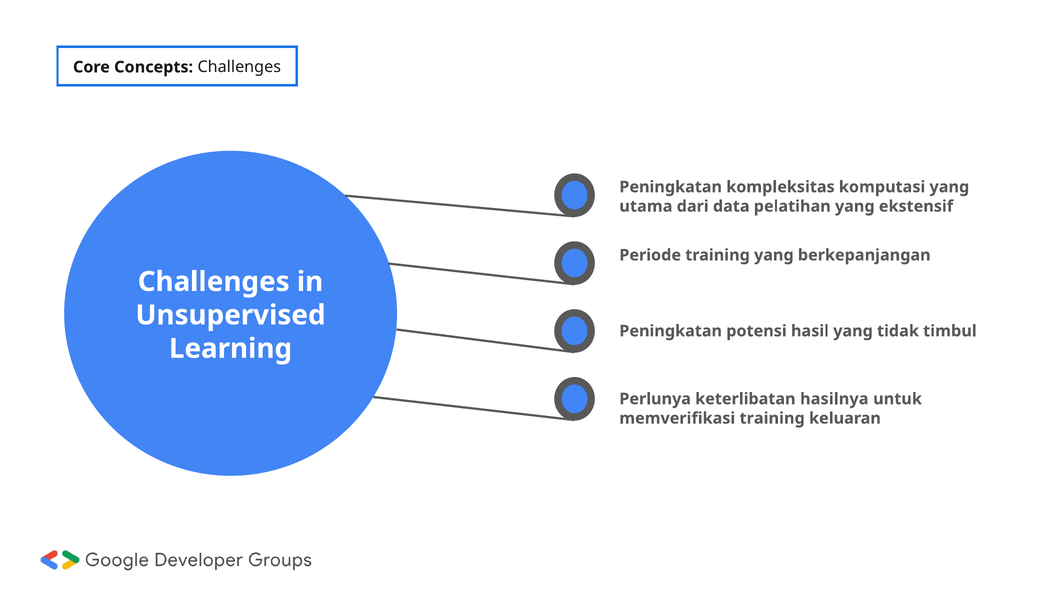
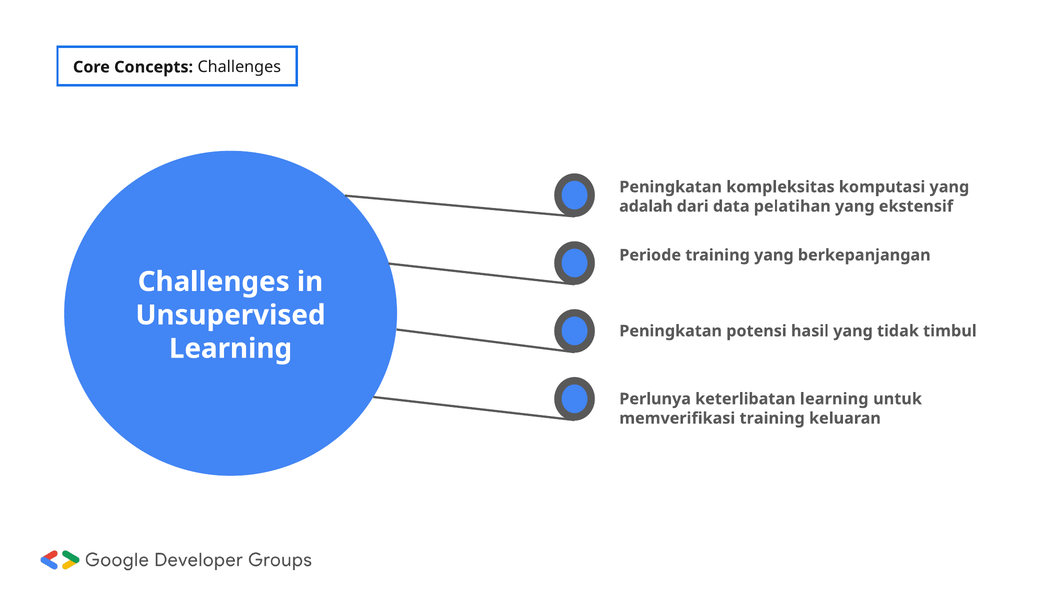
utama: utama -> adalah (646, 207)
keterlibatan hasilnya: hasilnya -> learning (834, 399)
